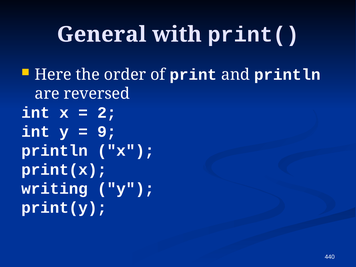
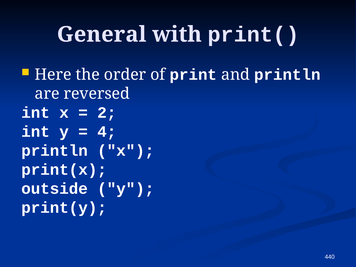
9: 9 -> 4 (107, 132)
writing: writing -> outside (55, 189)
